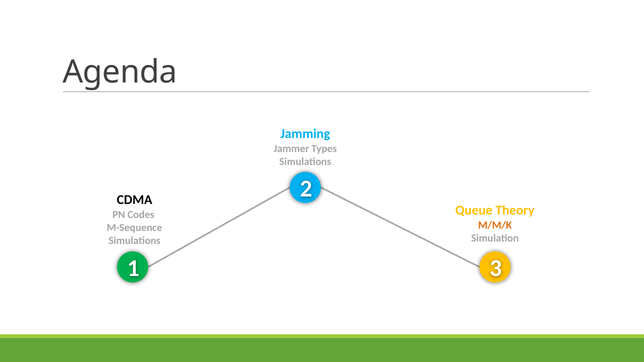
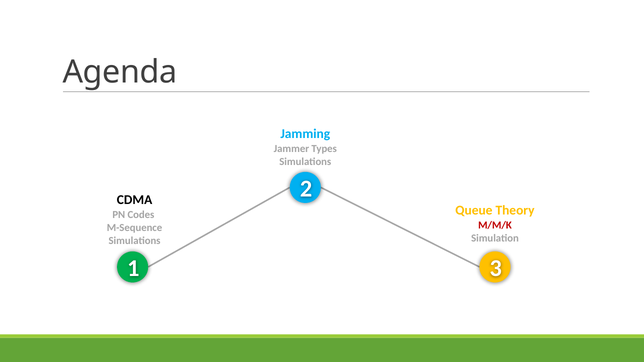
M/M/K colour: orange -> red (495, 226)
